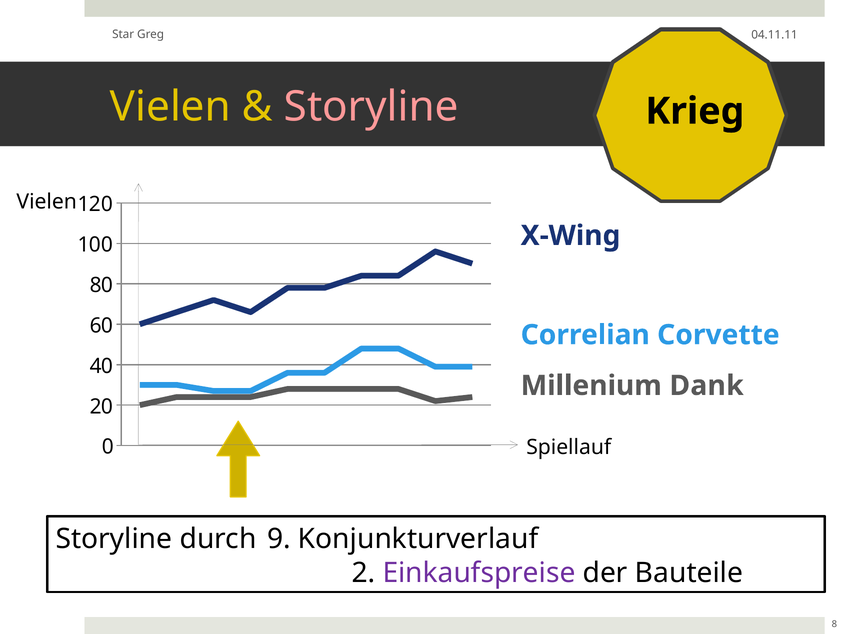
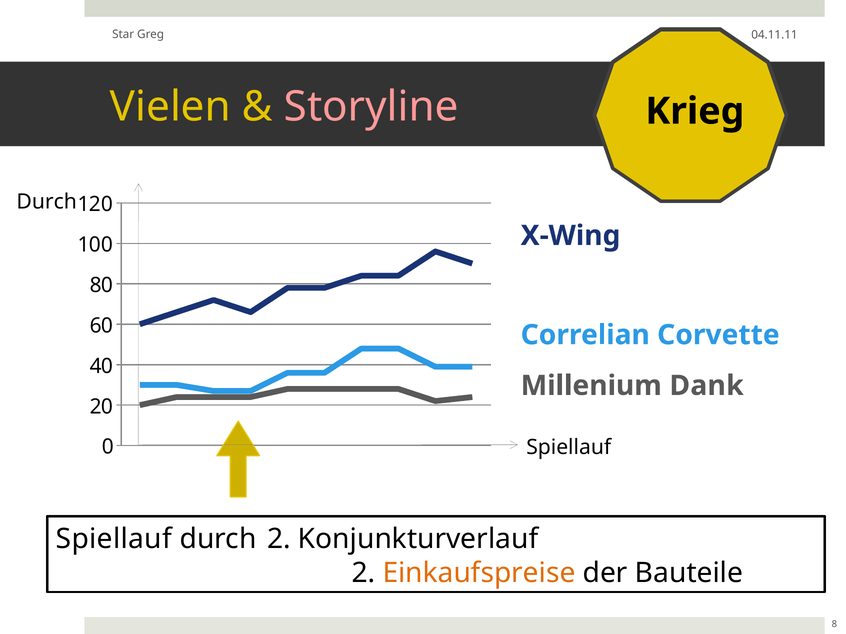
Vielen: Vielen -> Durch (47, 202)
Storyline: Storyline -> Spiellauf (114, 540)
durch 9: 9 -> 2 (279, 540)
Einkaufspreise colour: purple -> orange (479, 573)
